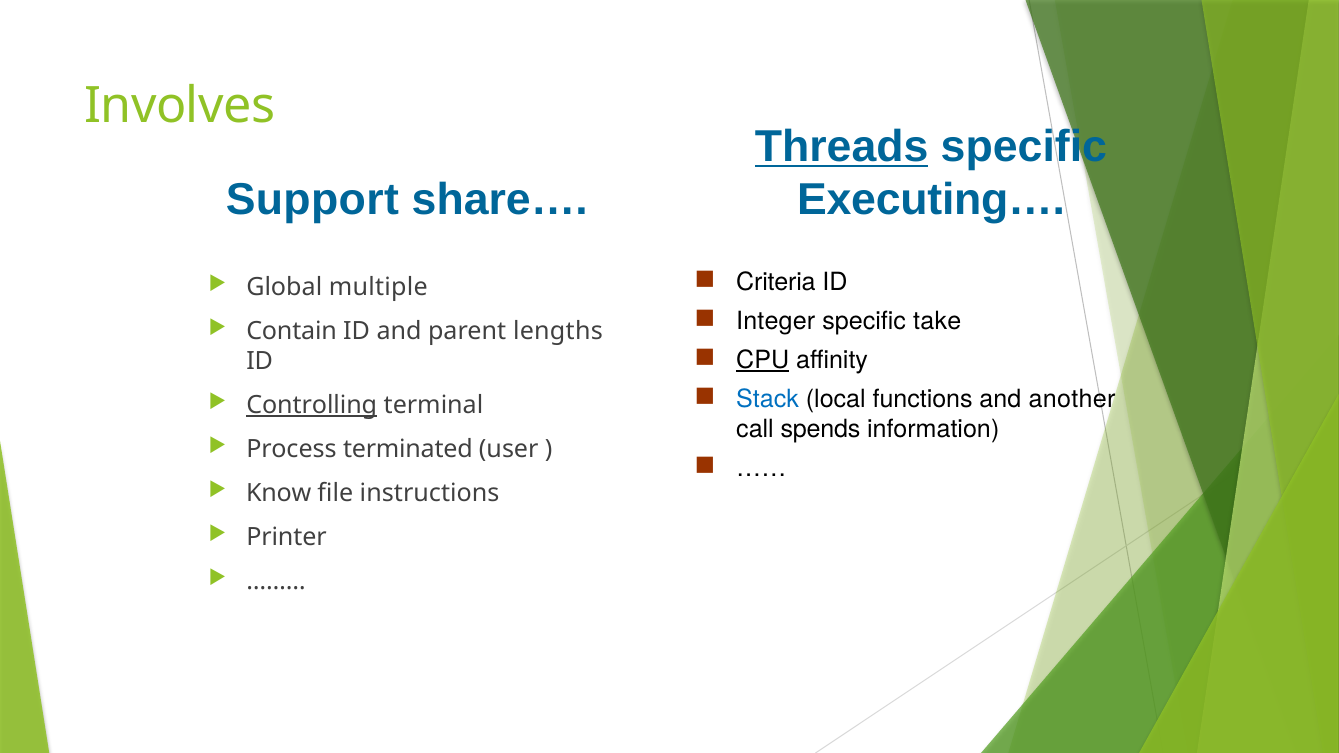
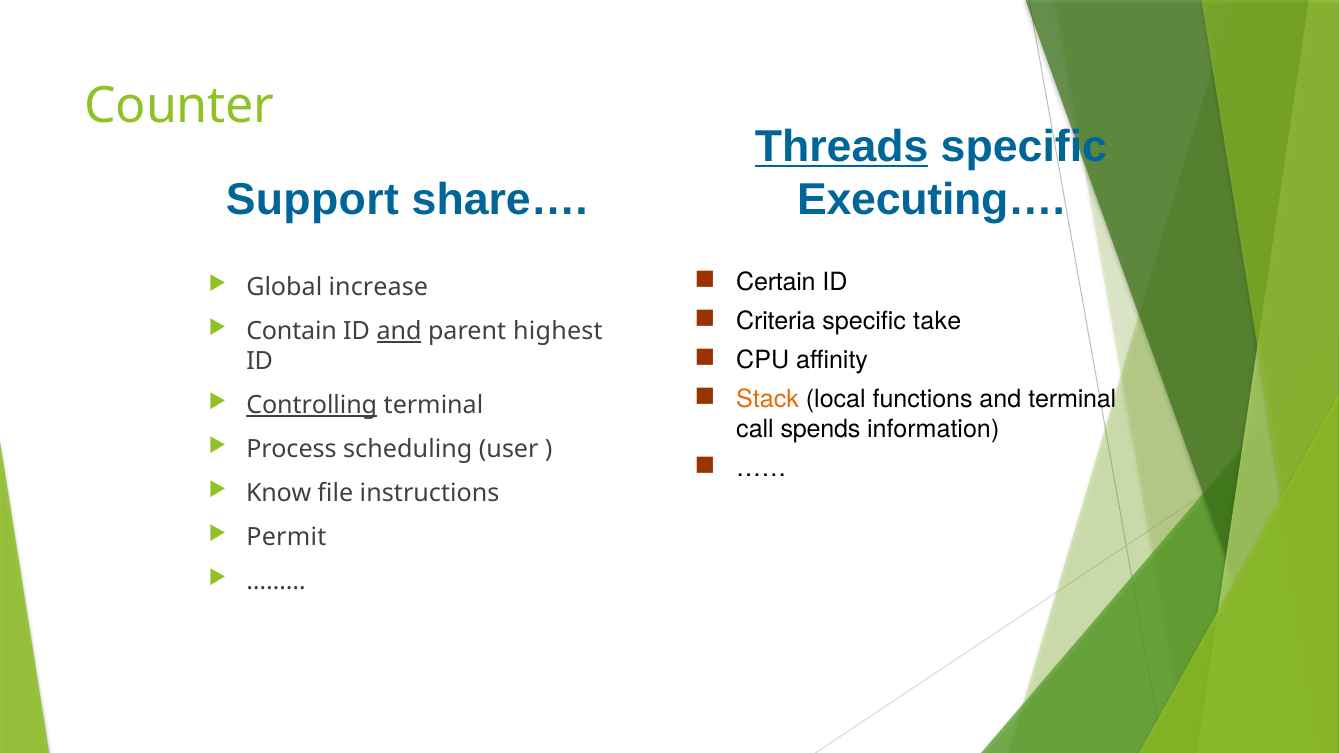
Involves: Involves -> Counter (180, 106)
Criteria: Criteria -> Certain (776, 282)
multiple: multiple -> increase (378, 287)
Integer: Integer -> Criteria (776, 321)
and underline: none -> present (399, 331)
lengths: lengths -> highest (558, 331)
CPU underline: present -> none (763, 360)
Stack colour: blue -> orange (768, 399)
and another: another -> terminal (1072, 399)
terminated: terminated -> scheduling (408, 450)
Printer: Printer -> Permit (286, 538)
